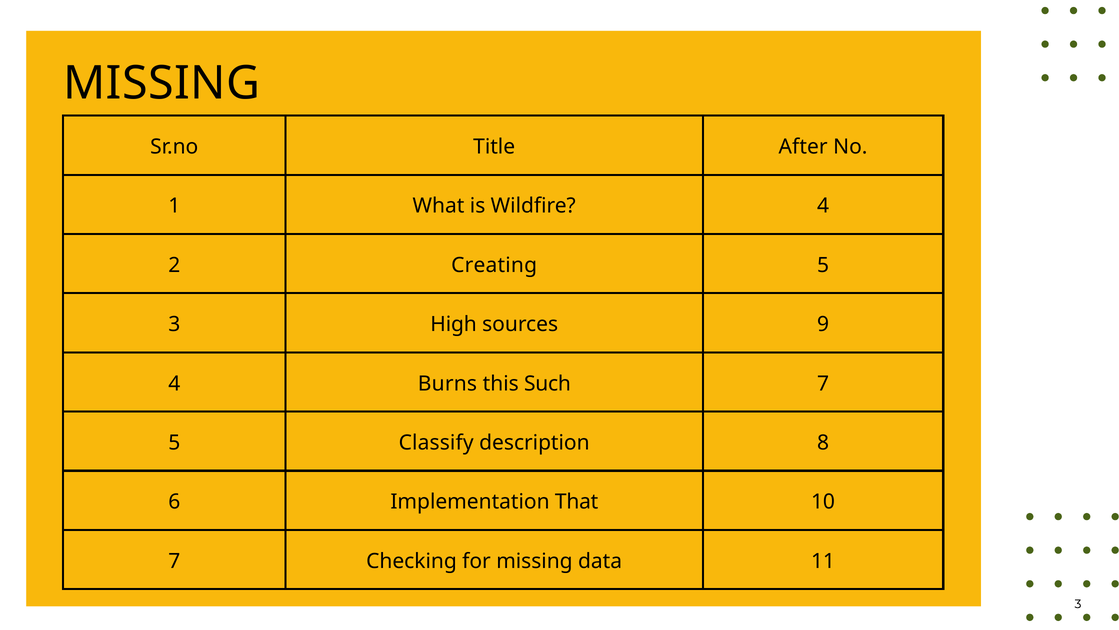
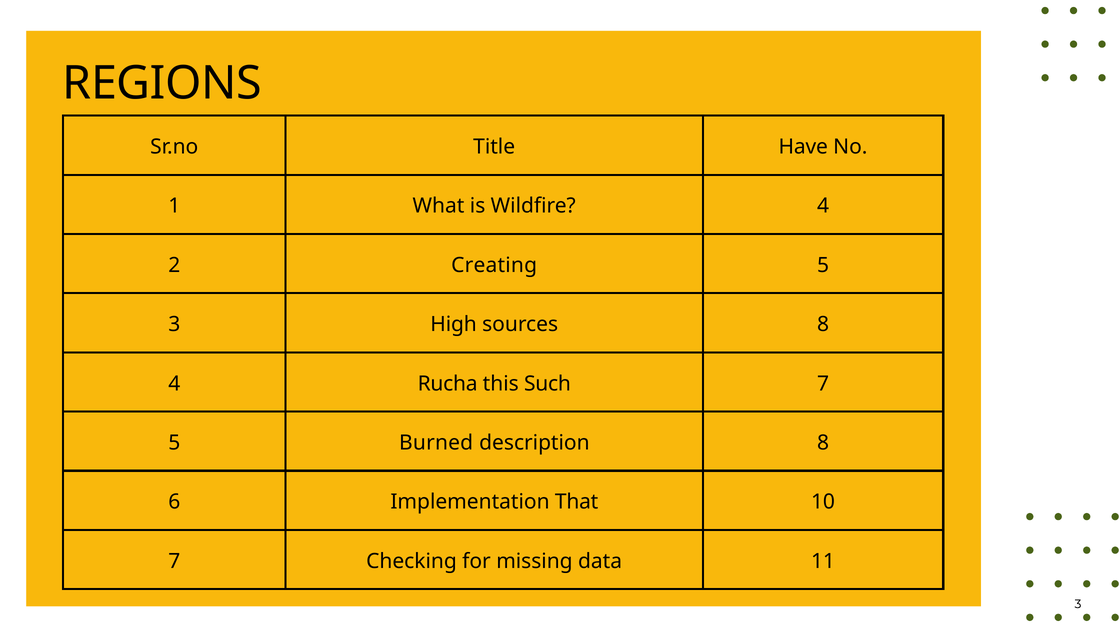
MISSING: MISSING -> REGIONS (162, 83)
After: After -> Have (803, 147)
sources 9: 9 -> 8 (823, 324)
Burns: Burns -> Rucha (448, 383)
Classify: Classify -> Burned (436, 442)
